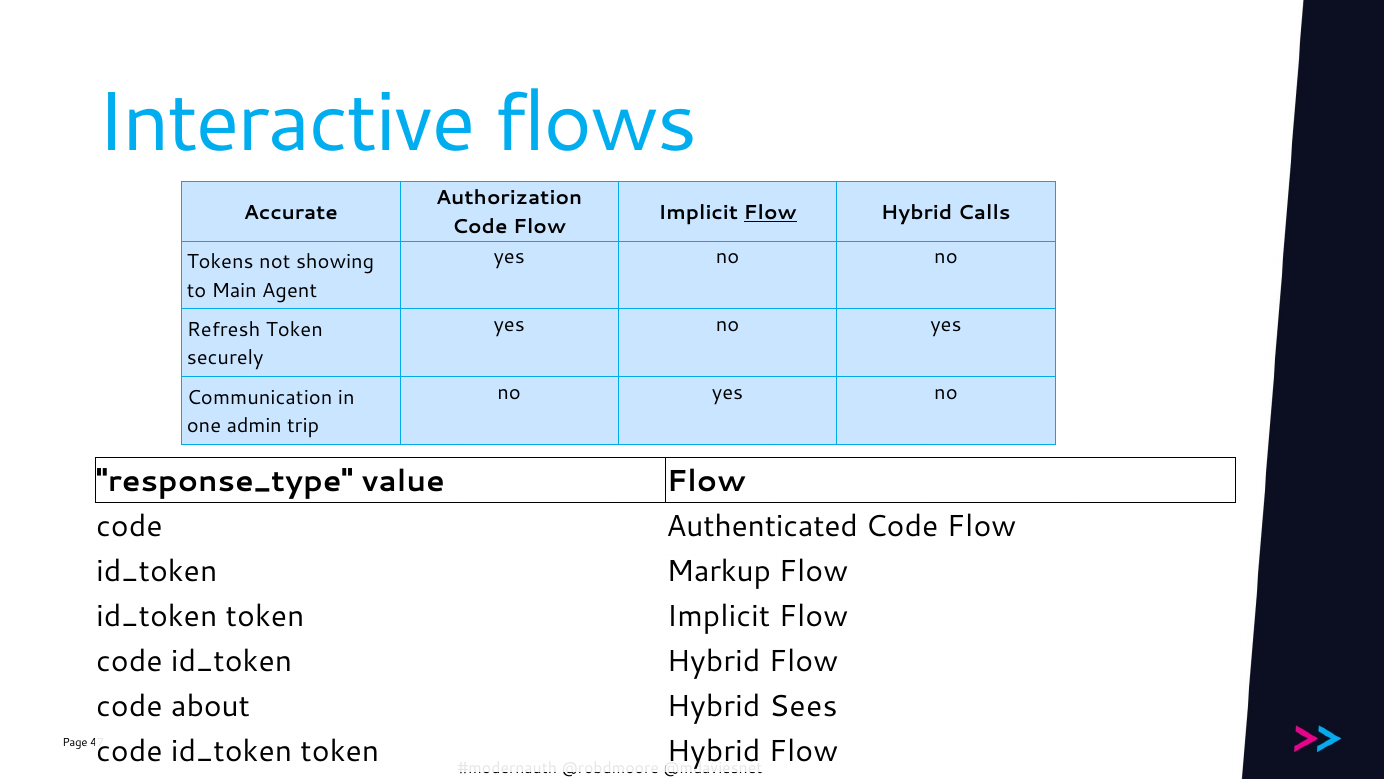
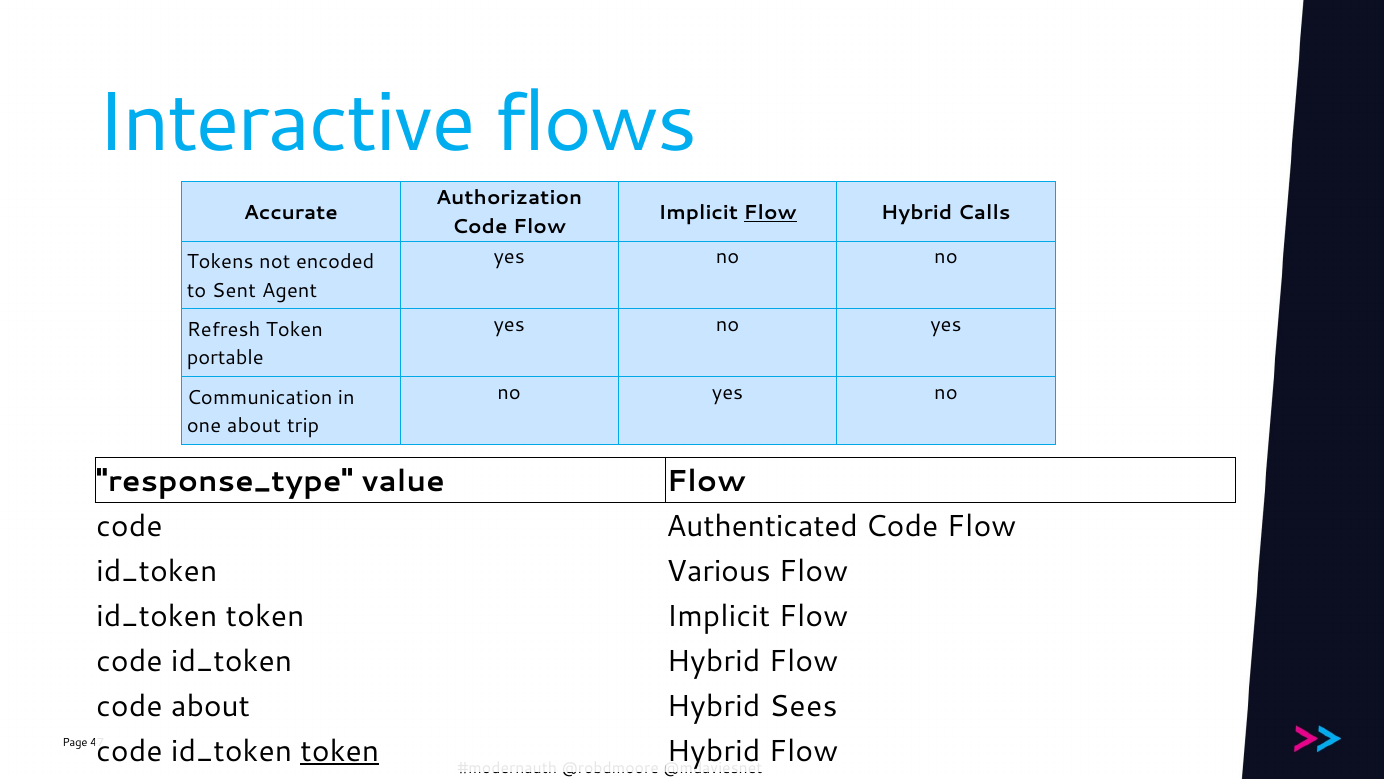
showing: showing -> encoded (335, 262)
Main: Main -> Sent (234, 290)
securely: securely -> portable (225, 358)
one admin: admin -> about (254, 426)
Markup: Markup -> Various (719, 571)
token underline: none -> present (340, 751)
